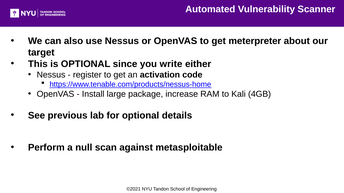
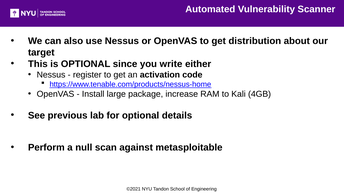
meterpreter: meterpreter -> distribution (255, 41)
